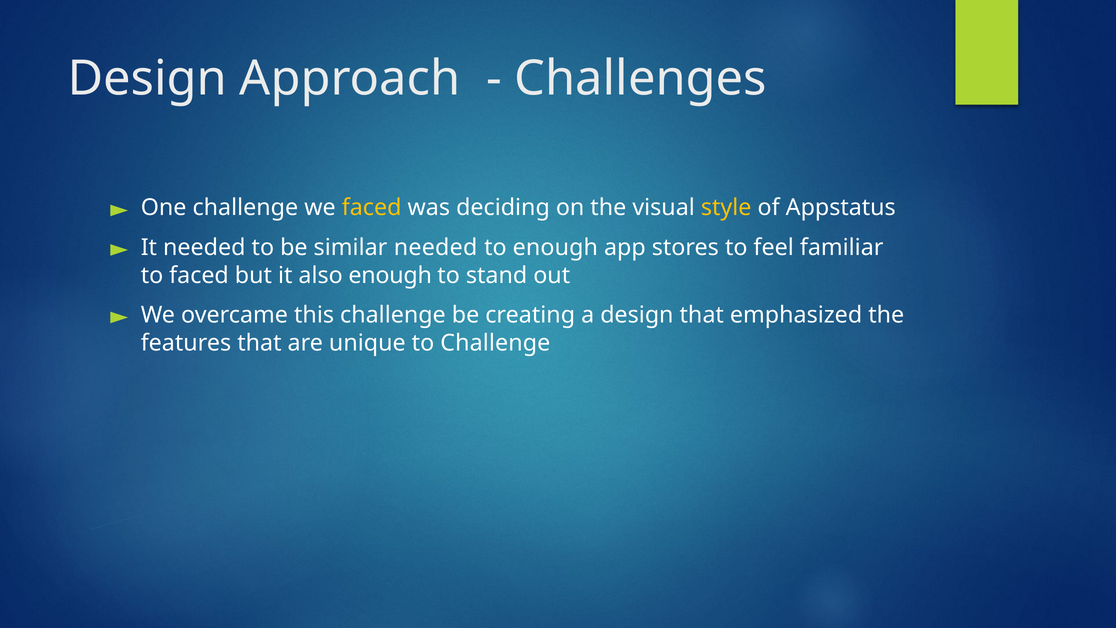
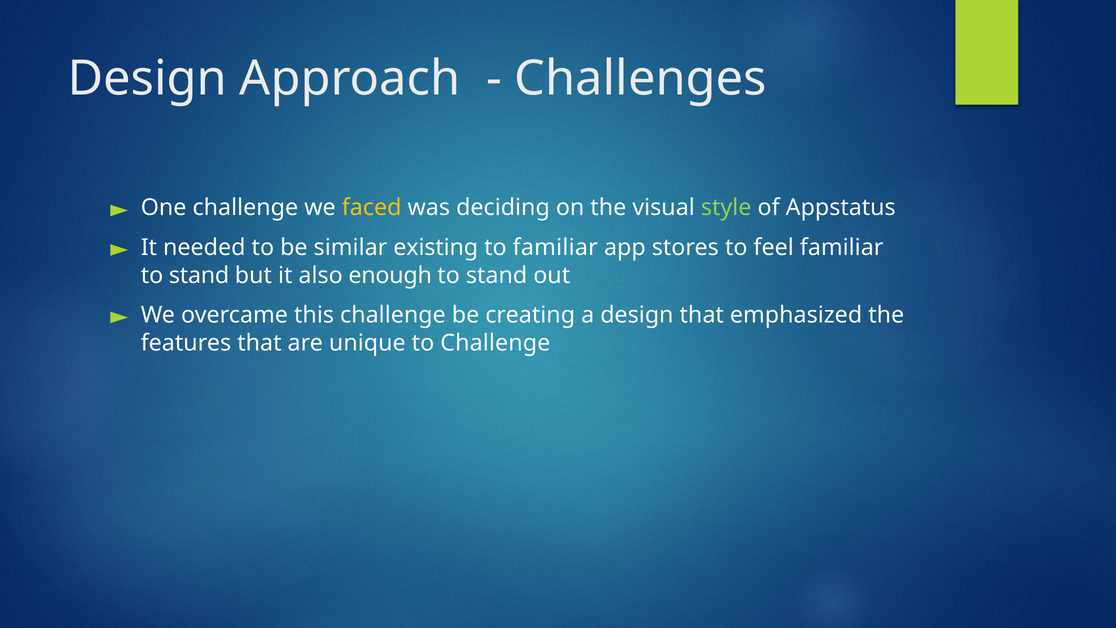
style colour: yellow -> light green (726, 208)
similar needed: needed -> existing (436, 247)
to enough: enough -> familiar (555, 247)
faced: faced -> stand (199, 275)
